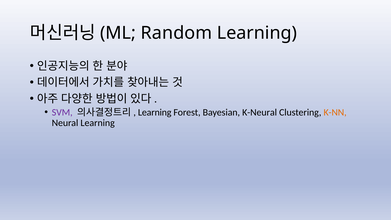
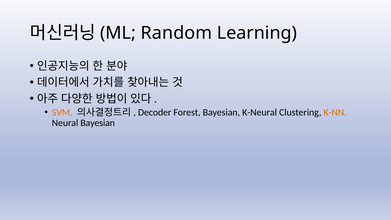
SVM colour: purple -> orange (62, 112)
Learning: Learning -> Decoder (155, 112)
Neural Learning: Learning -> Bayesian (98, 123)
